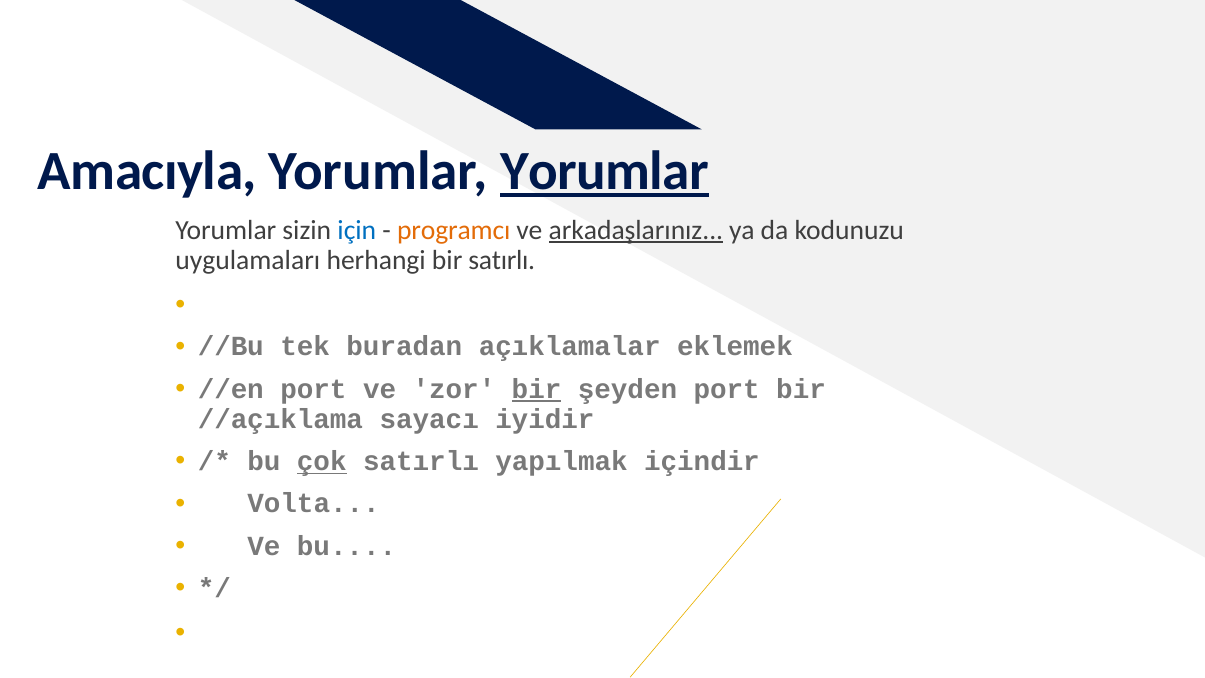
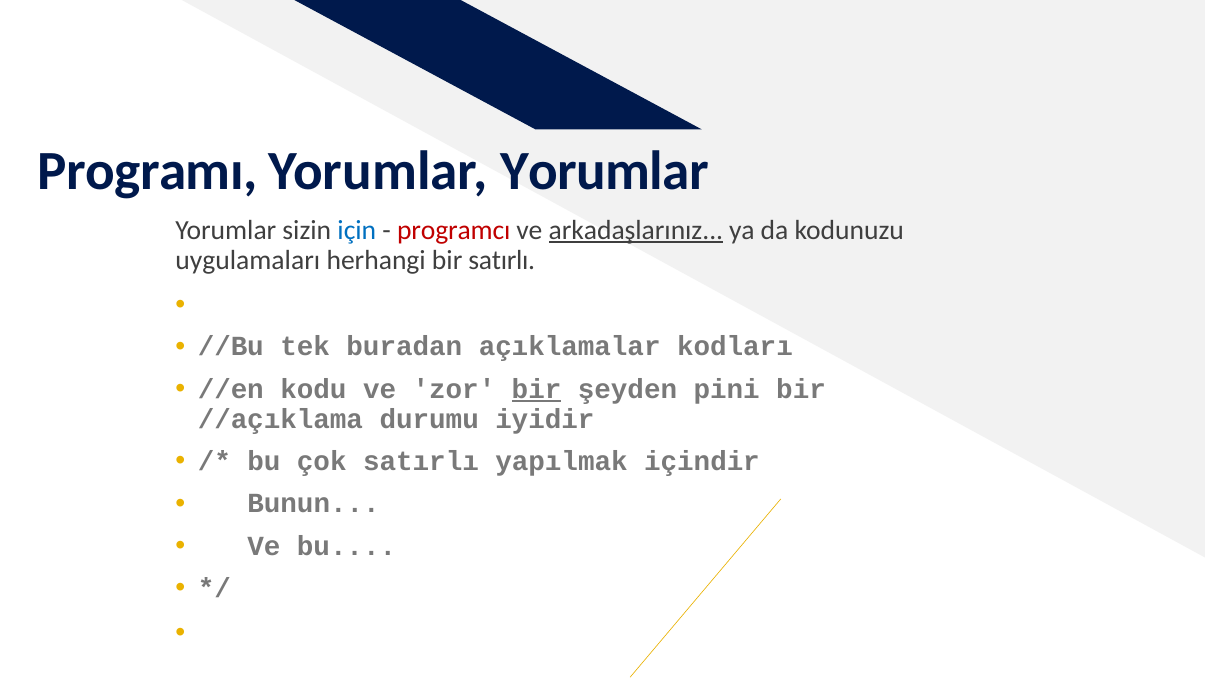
Amacıyla: Amacıyla -> Programı (147, 171)
Yorumlar underline: present -> none (605, 171)
programcı colour: orange -> red (454, 230)
eklemek: eklemek -> kodları (735, 347)
//en port: port -> kodu (313, 389)
şeyden port: port -> pini (727, 389)
sayacı: sayacı -> durumu (429, 419)
çok underline: present -> none (322, 461)
Volta: Volta -> Bunun (314, 504)
